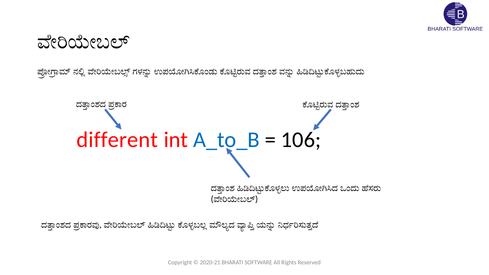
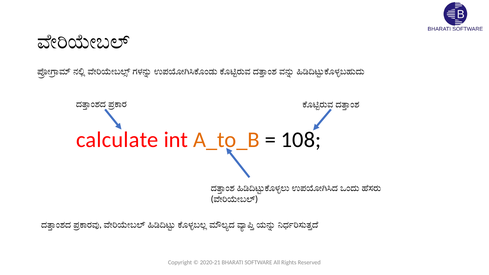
different: different -> calculate (117, 140)
A_to_B colour: blue -> orange (226, 140)
106: 106 -> 108 (301, 140)
